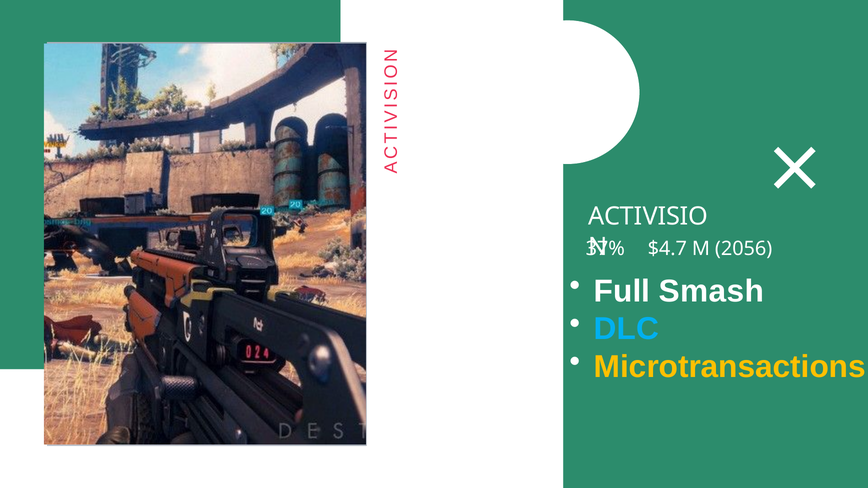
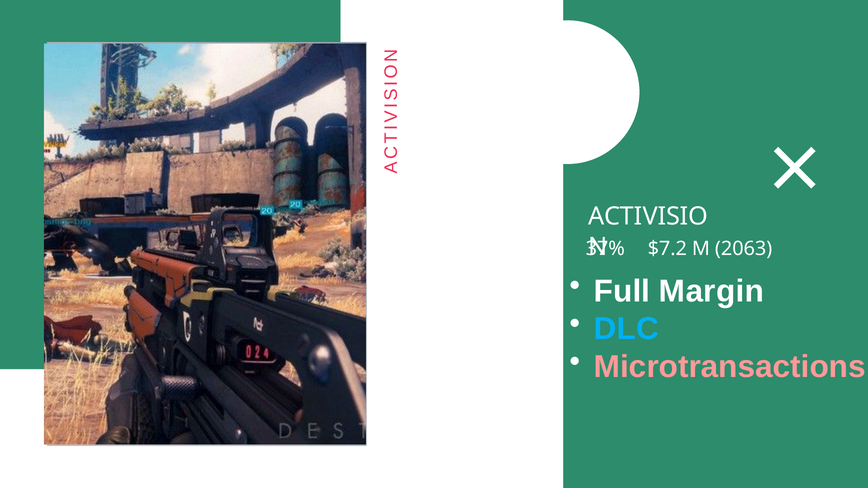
$4.7: $4.7 -> $7.2 (667, 249)
2056: 2056 -> 2063 (744, 249)
Smash: Smash -> Margin (711, 291)
Microtransactions colour: yellow -> pink (730, 367)
